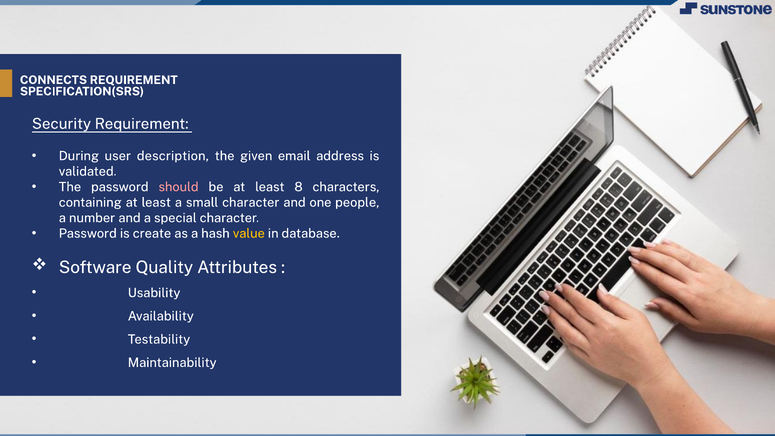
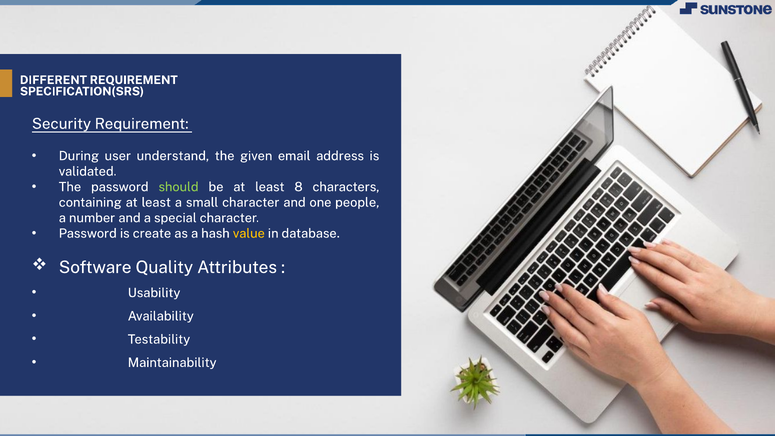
CONNECTS: CONNECTS -> DIFFERENT (53, 80)
description: description -> understand (173, 156)
should colour: pink -> light green (179, 187)
